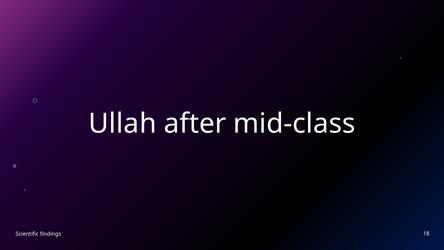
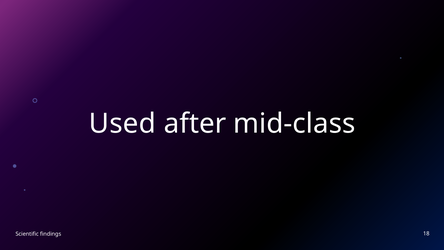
Ullah: Ullah -> Used (122, 123)
